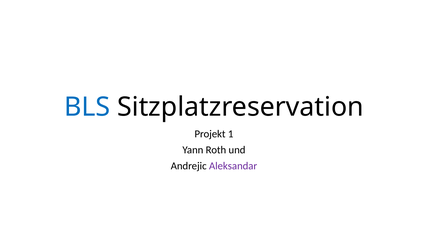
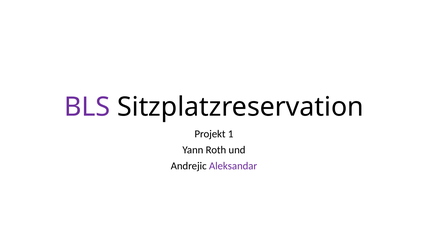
BLS colour: blue -> purple (87, 107)
